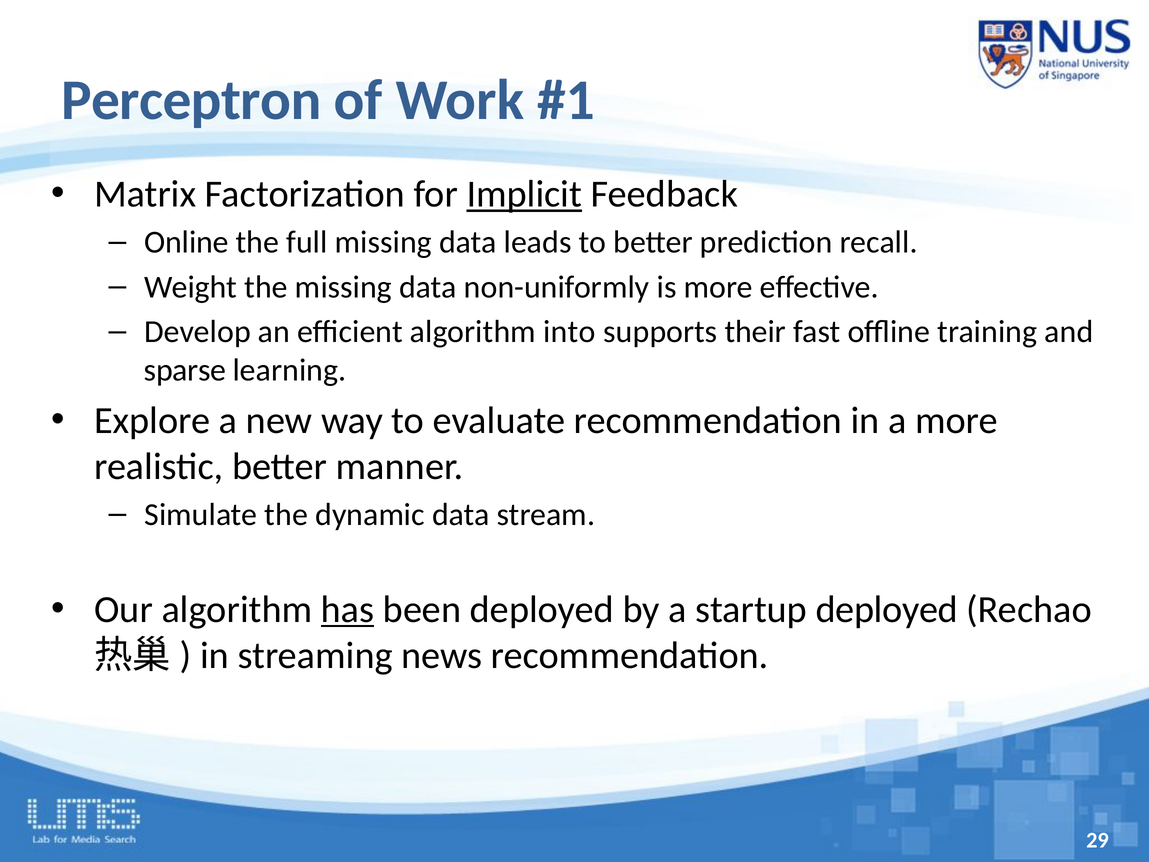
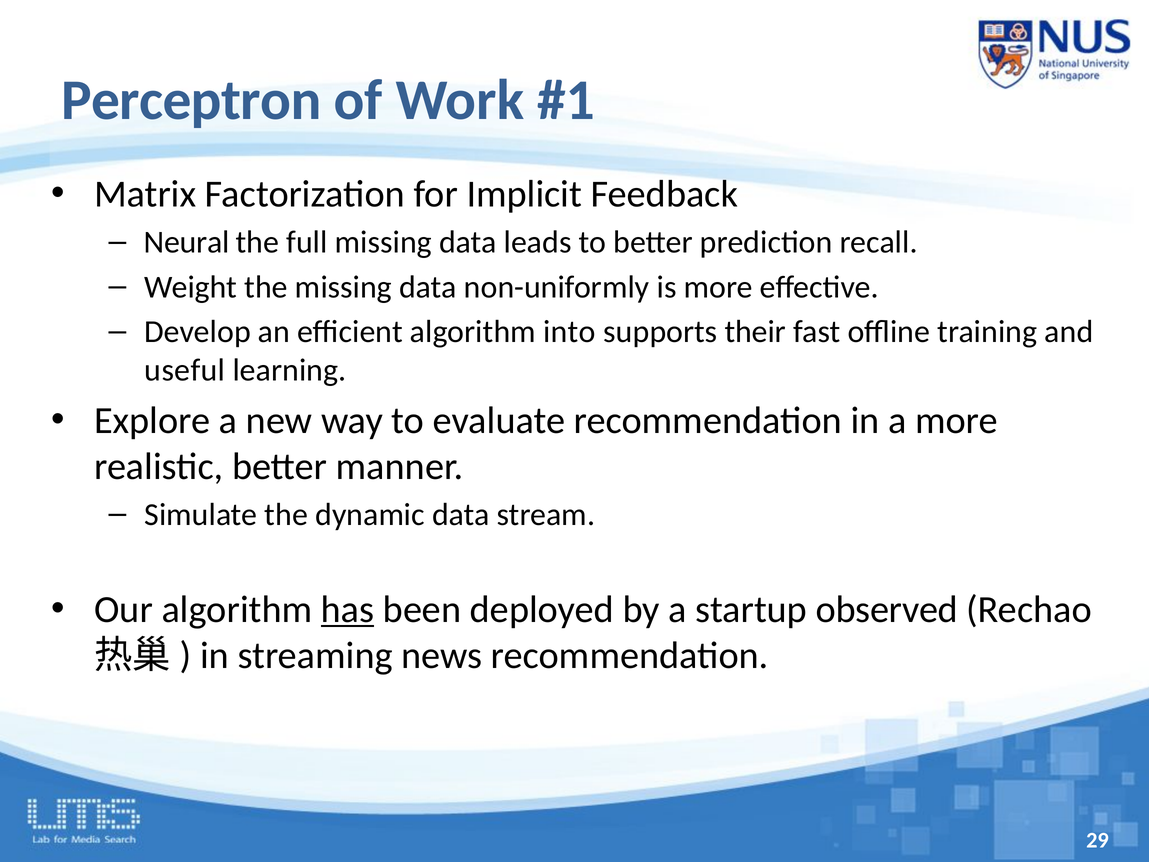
Implicit underline: present -> none (524, 194)
Online: Online -> Neural (187, 242)
sparse: sparse -> useful (185, 370)
startup deployed: deployed -> observed (887, 609)
